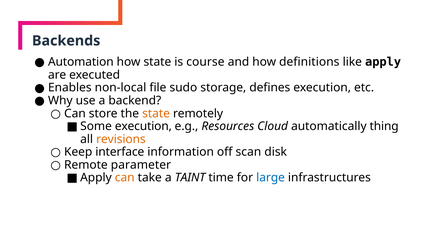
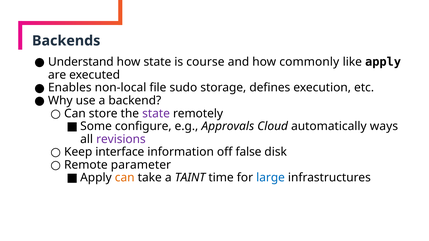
Automation: Automation -> Understand (81, 62)
definitions: definitions -> commonly (309, 62)
state colour: orange -> purple (156, 114)
Some execution: execution -> configure (143, 126)
Resources: Resources -> Approvals (228, 126)
thing: thing -> ways (384, 126)
revisions colour: orange -> purple (121, 139)
scan: scan -> false (248, 152)
